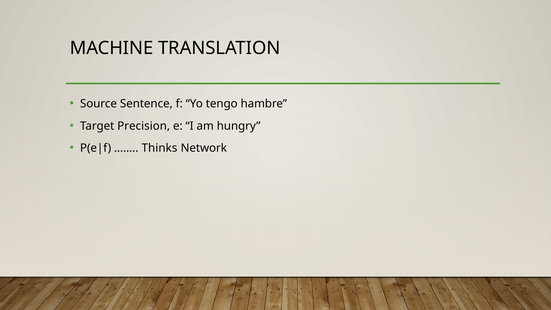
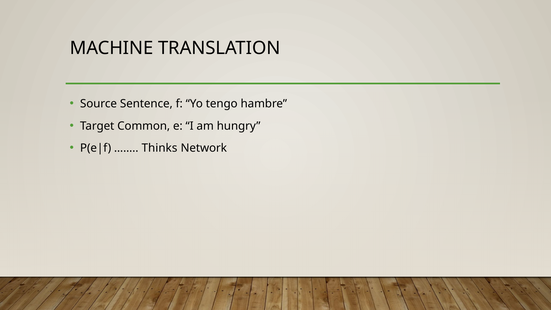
Precision: Precision -> Common (144, 126)
